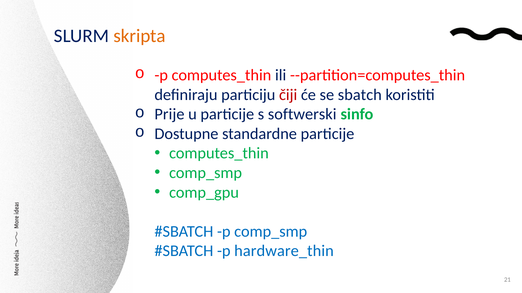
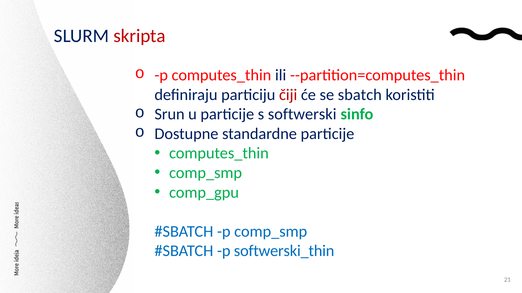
skripta colour: orange -> red (140, 36)
Prije: Prije -> Srun (170, 114)
hardware_thin: hardware_thin -> softwerski_thin (284, 251)
